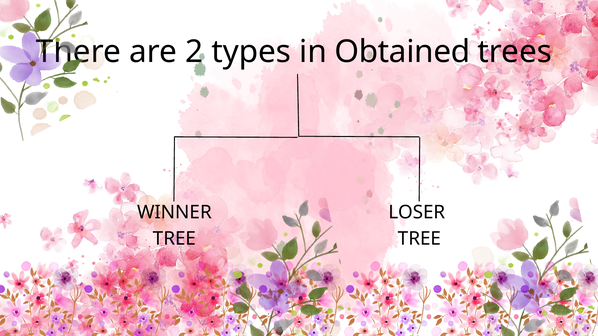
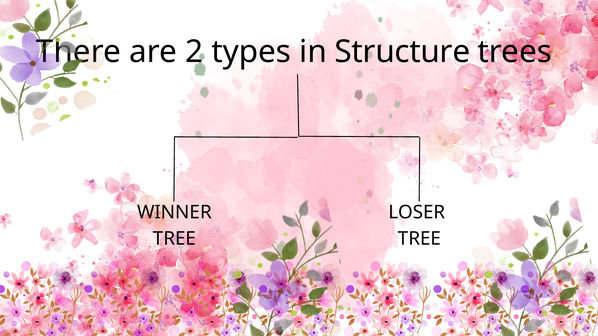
Obtained: Obtained -> Structure (402, 52)
